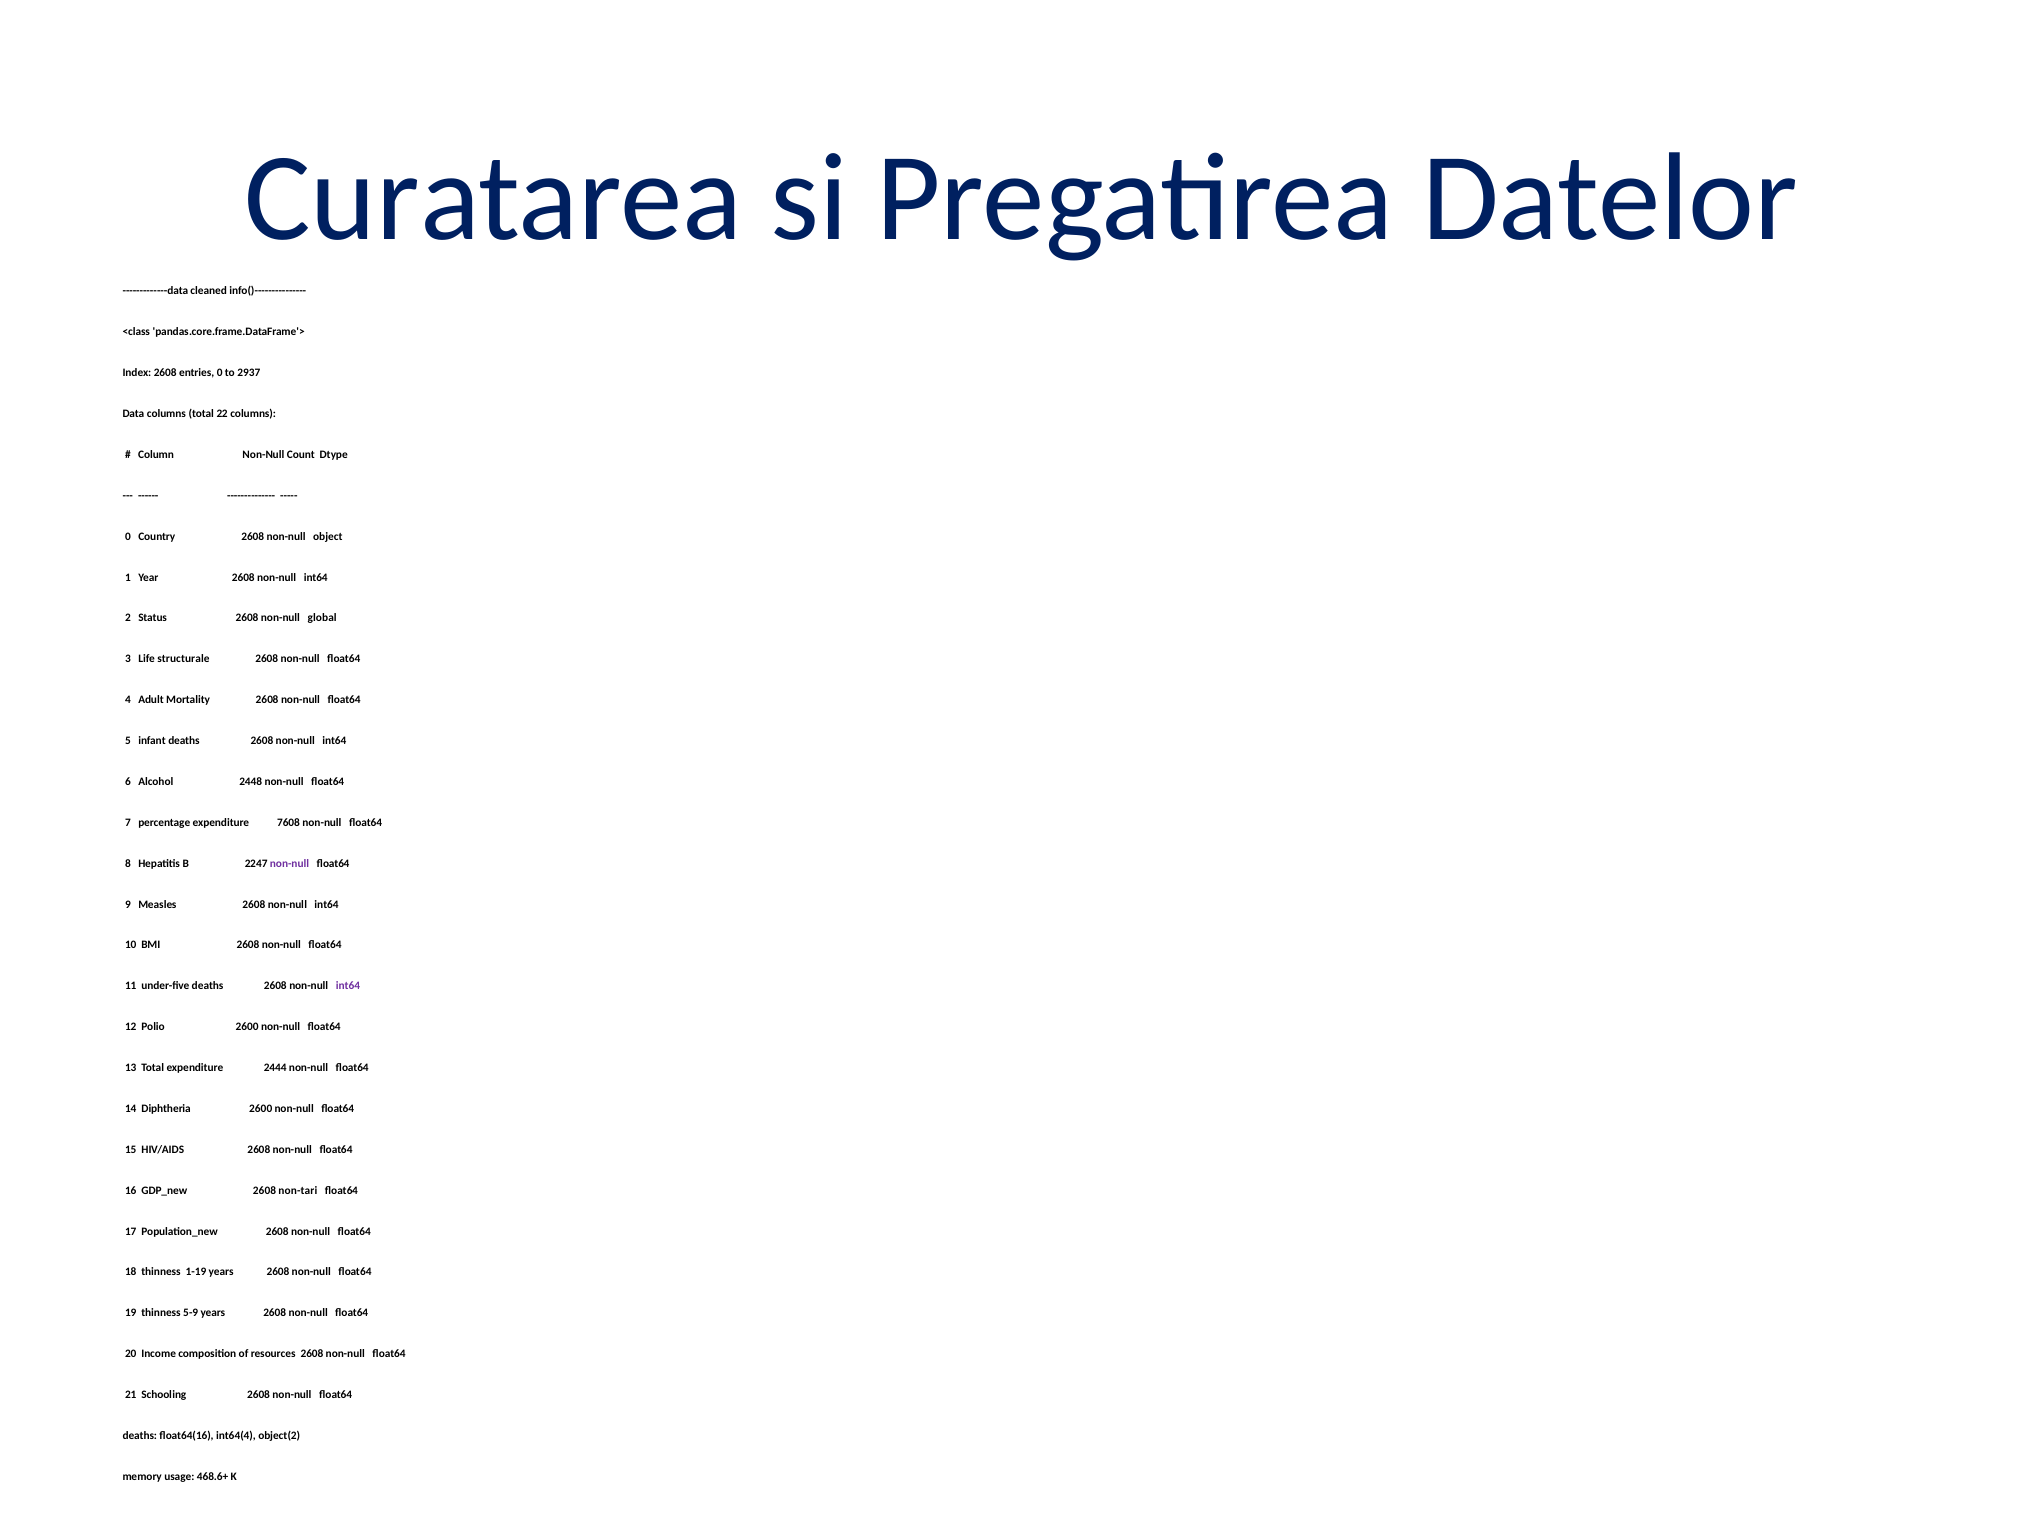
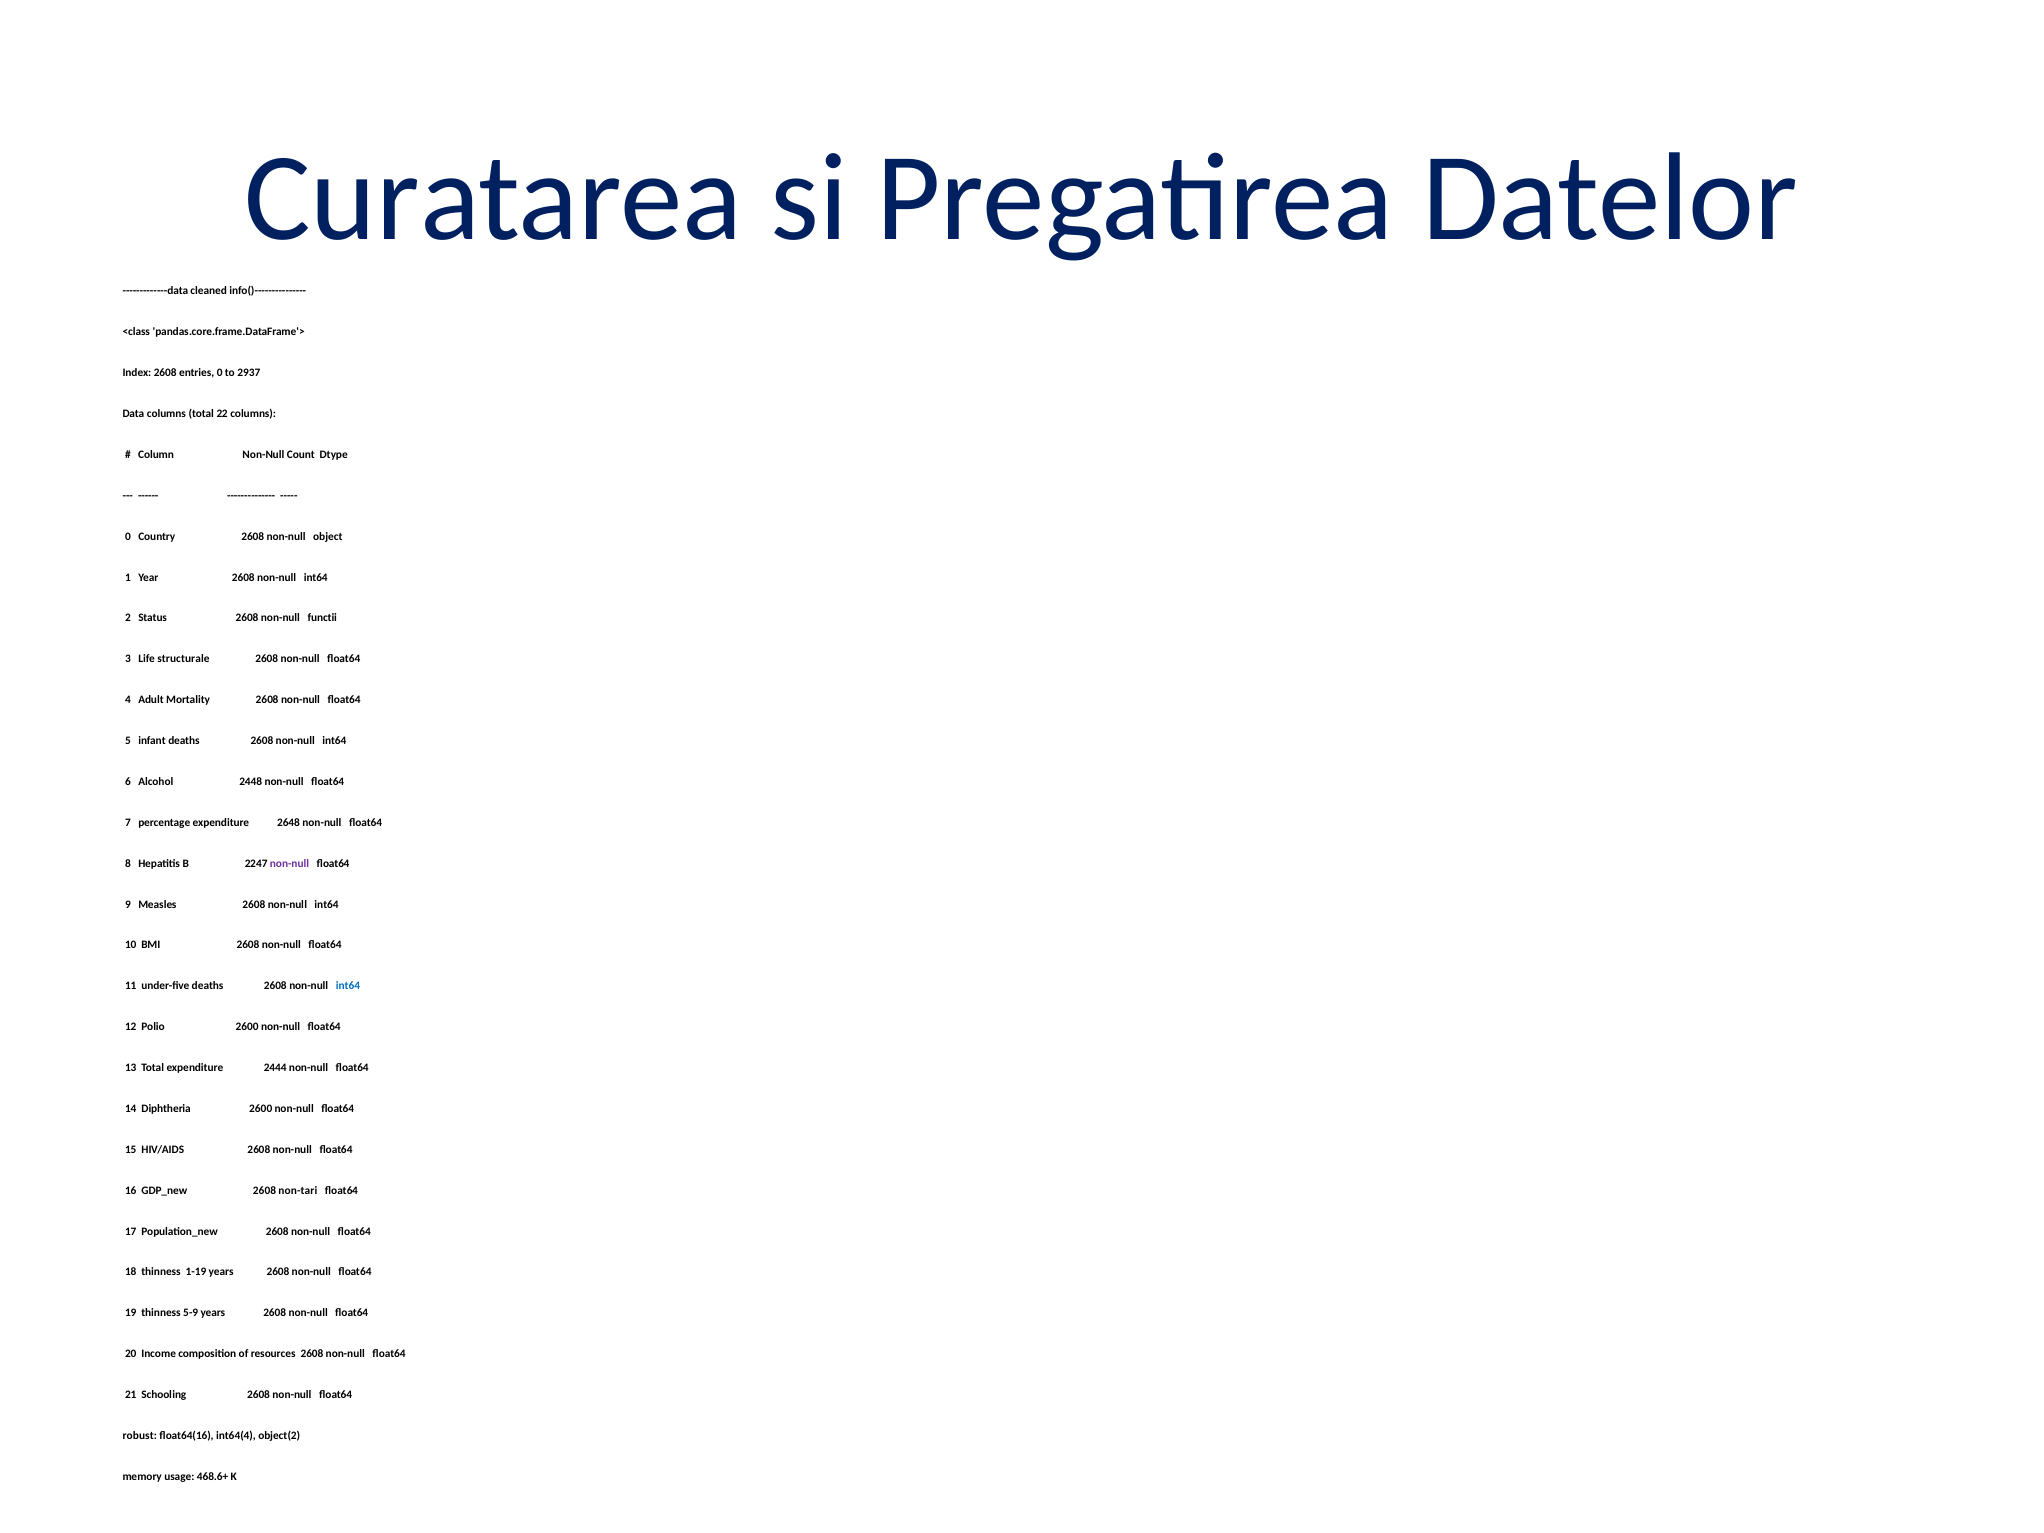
global: global -> functii (322, 618)
7608: 7608 -> 2648 (288, 823)
int64 colour: purple -> blue (348, 986)
deaths: deaths -> robust (140, 1436)
